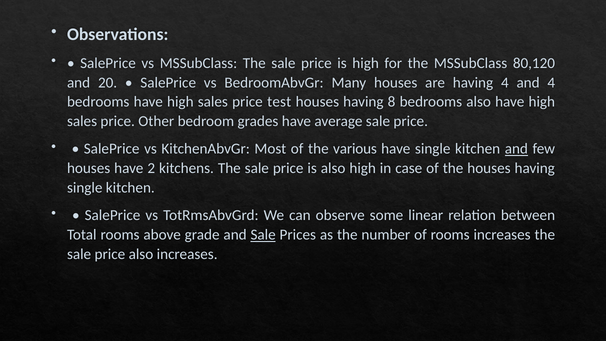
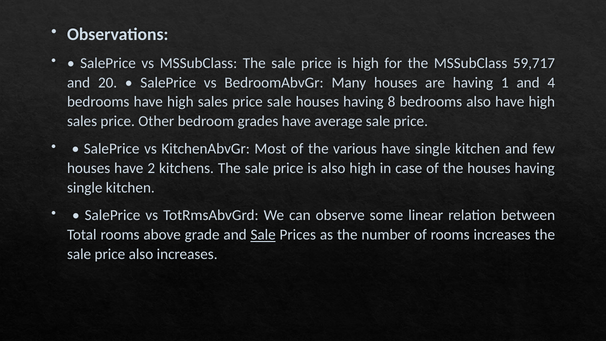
80,120: 80,120 -> 59,717 (534, 63)
having 4: 4 -> 1 (505, 82)
price test: test -> sale (279, 102)
and underline: present -> none (516, 149)
